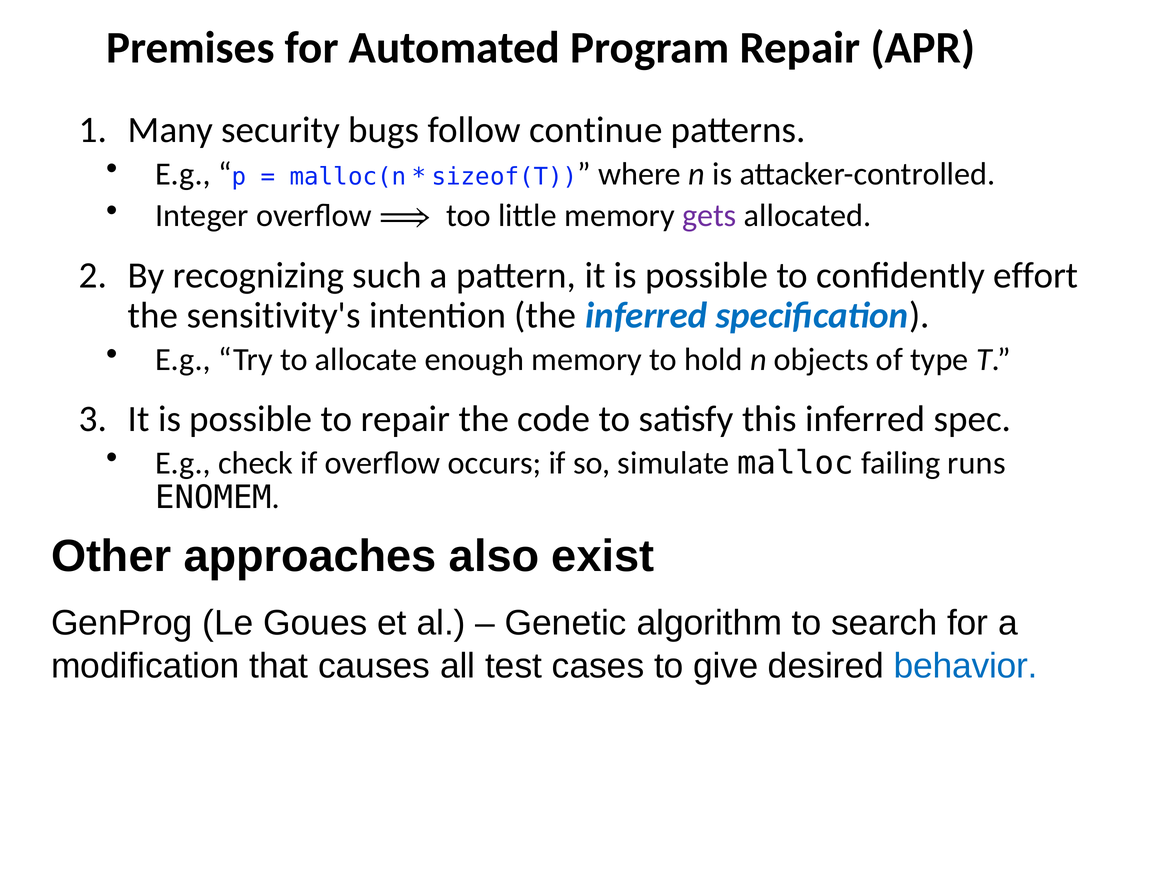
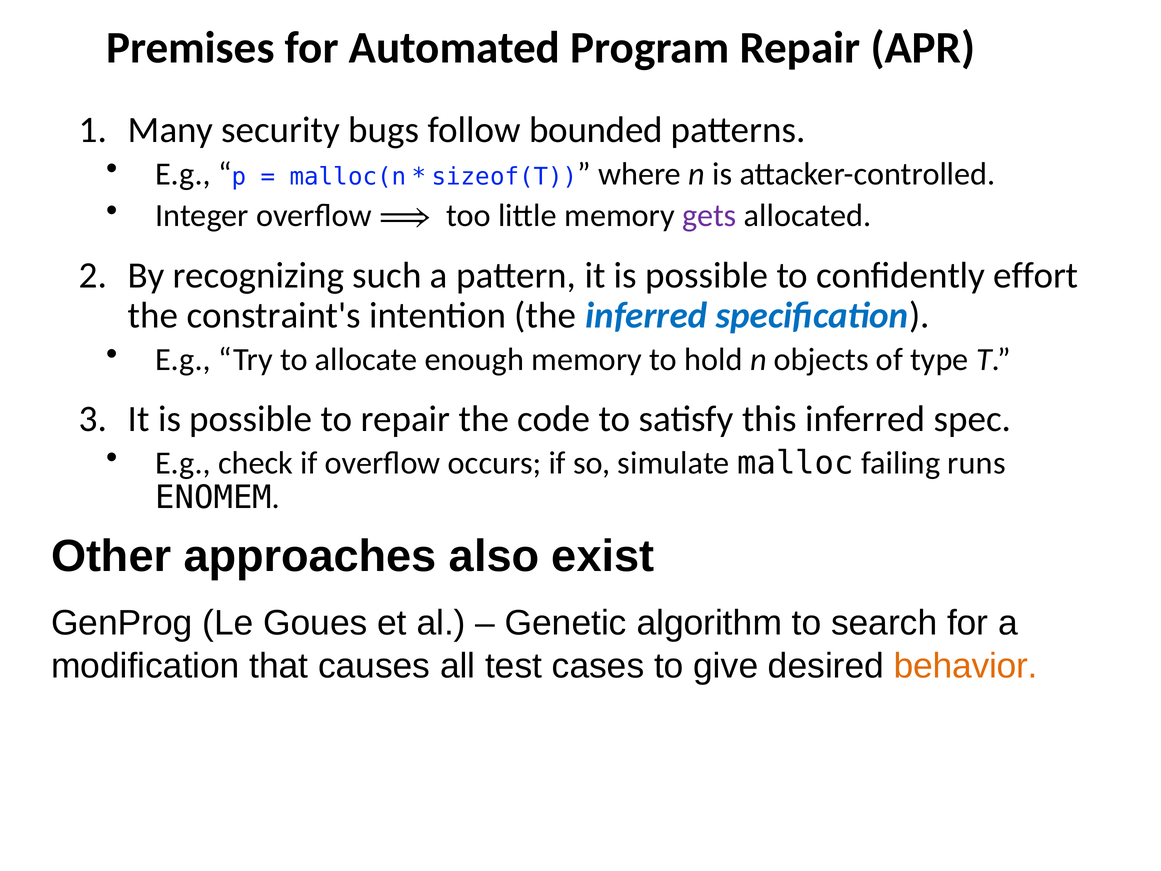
continue: continue -> bounded (596, 130)
sensitivity's: sensitivity's -> constraint's (274, 315)
behavior colour: blue -> orange (966, 666)
